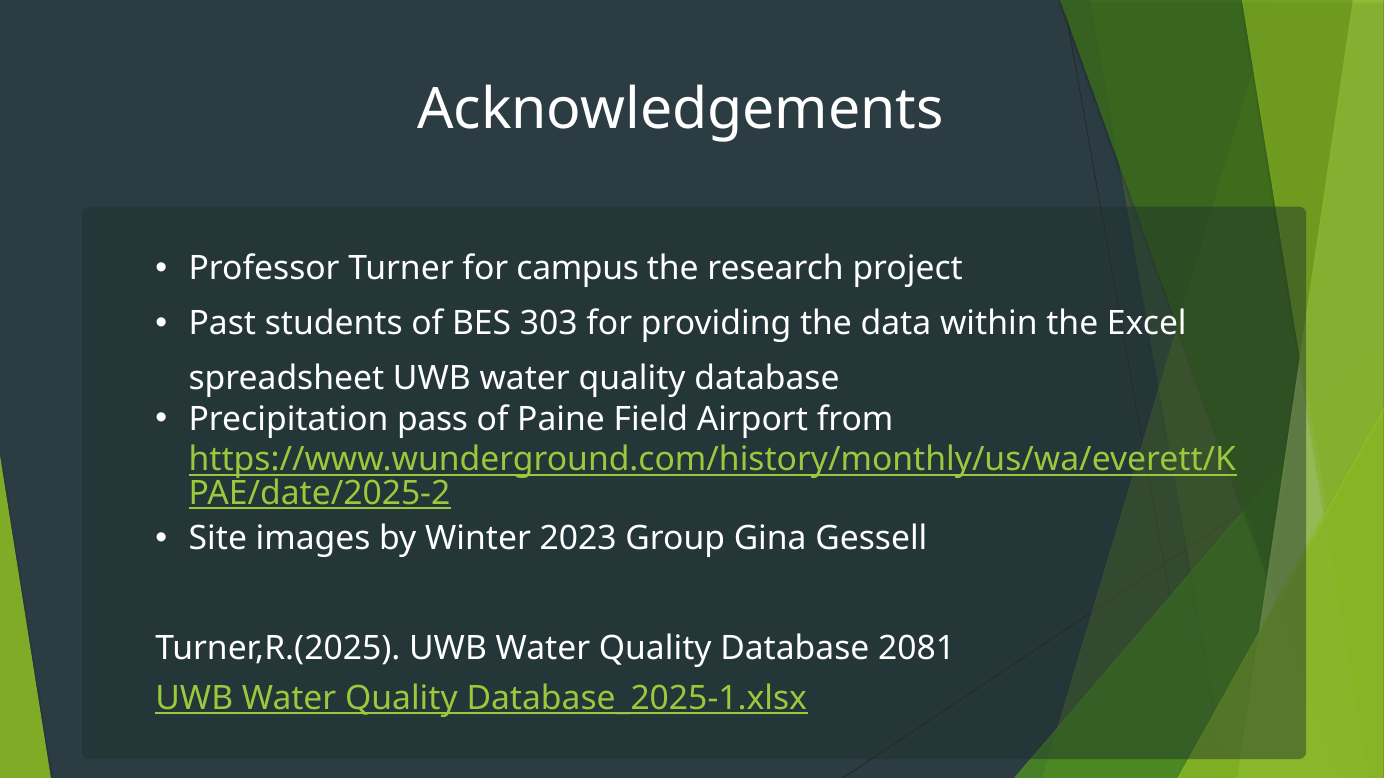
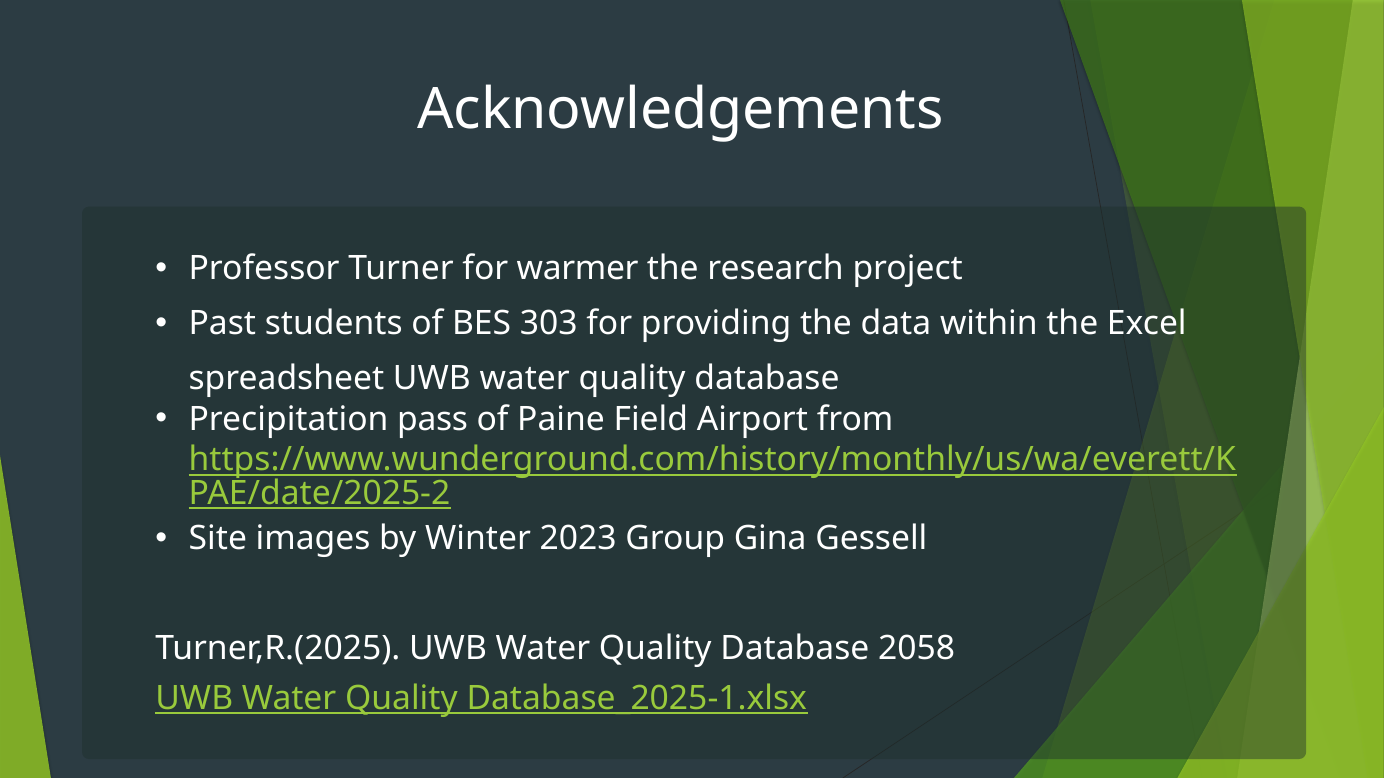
campus: campus -> warmer (578, 269)
2081: 2081 -> 2058 (917, 649)
